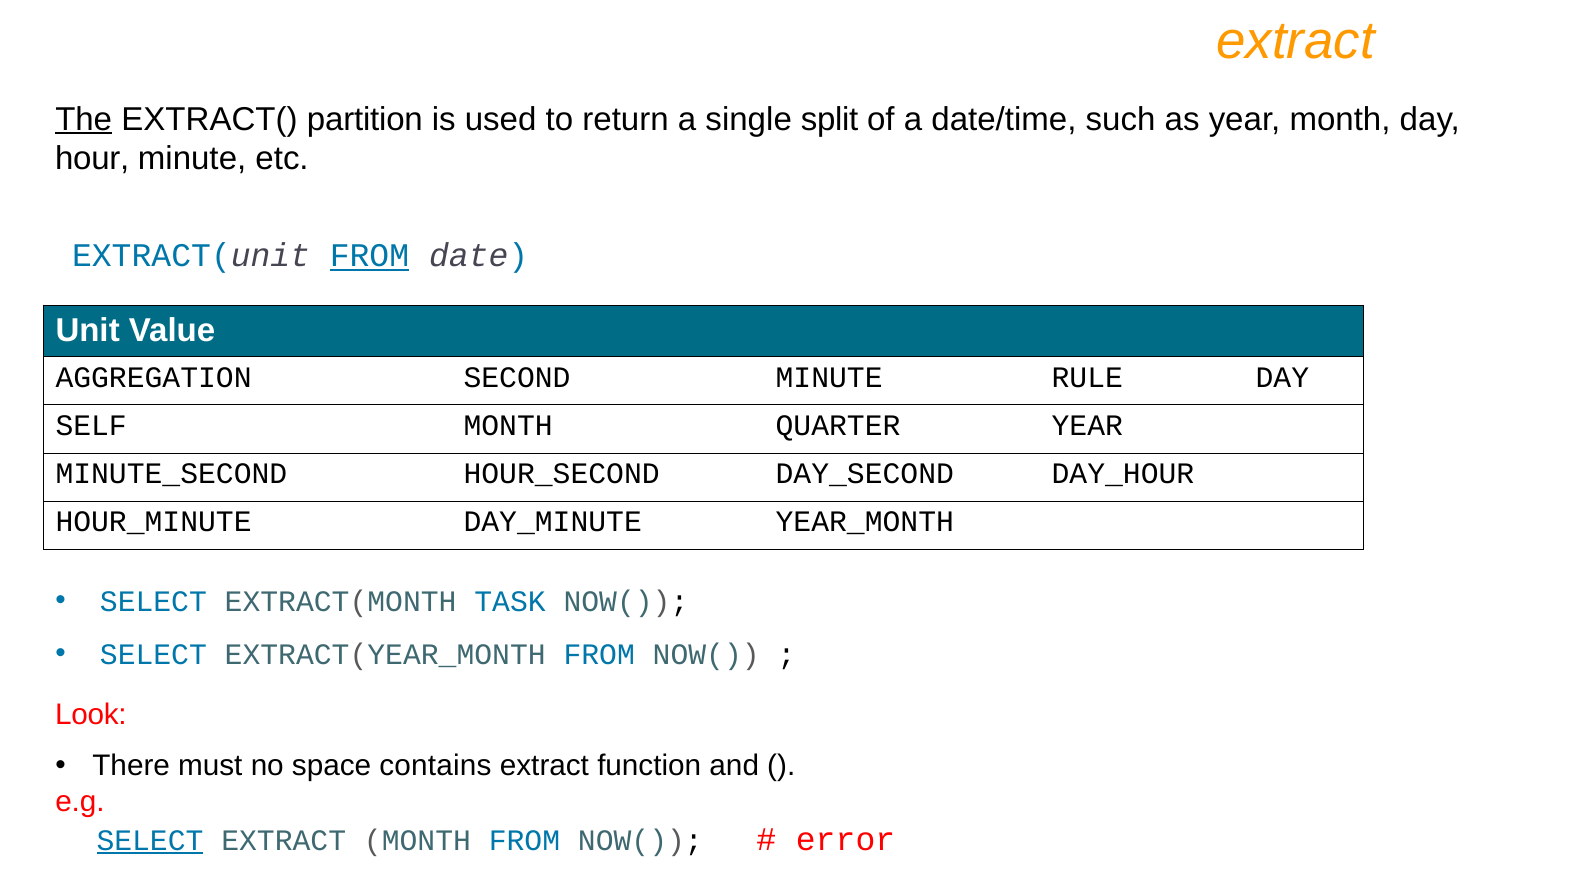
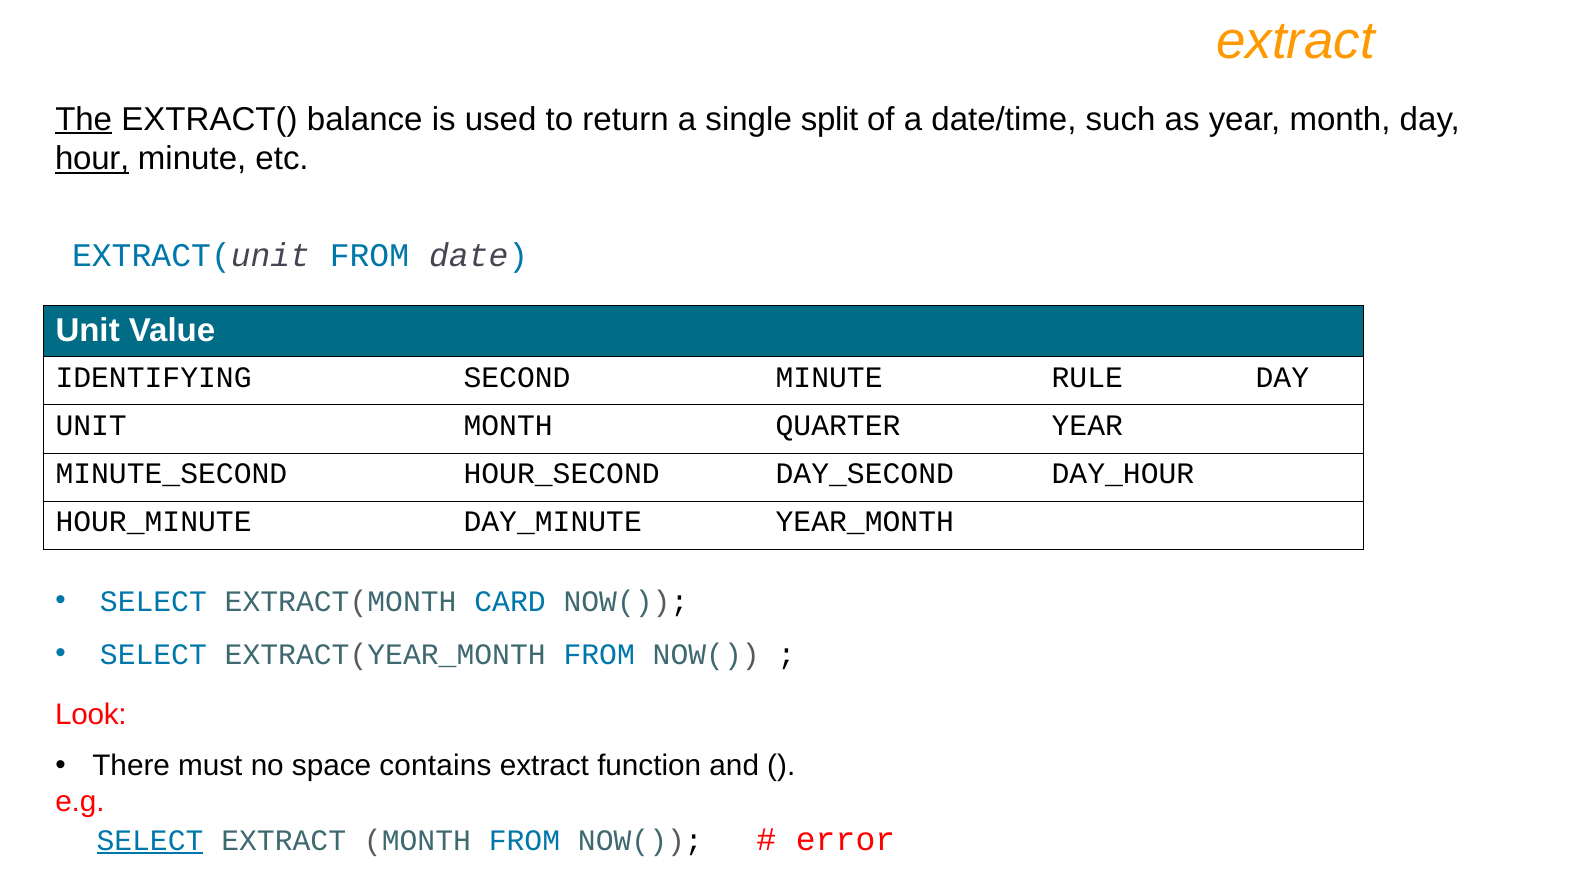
partition: partition -> balance (365, 119)
hour underline: none -> present (92, 159)
FROM underline: present -> none (369, 256)
AGGREGATION: AGGREGATION -> IDENTIFYING (154, 378)
SELF: SELF -> UNIT (91, 426)
TASK: TASK -> CARD (510, 602)
